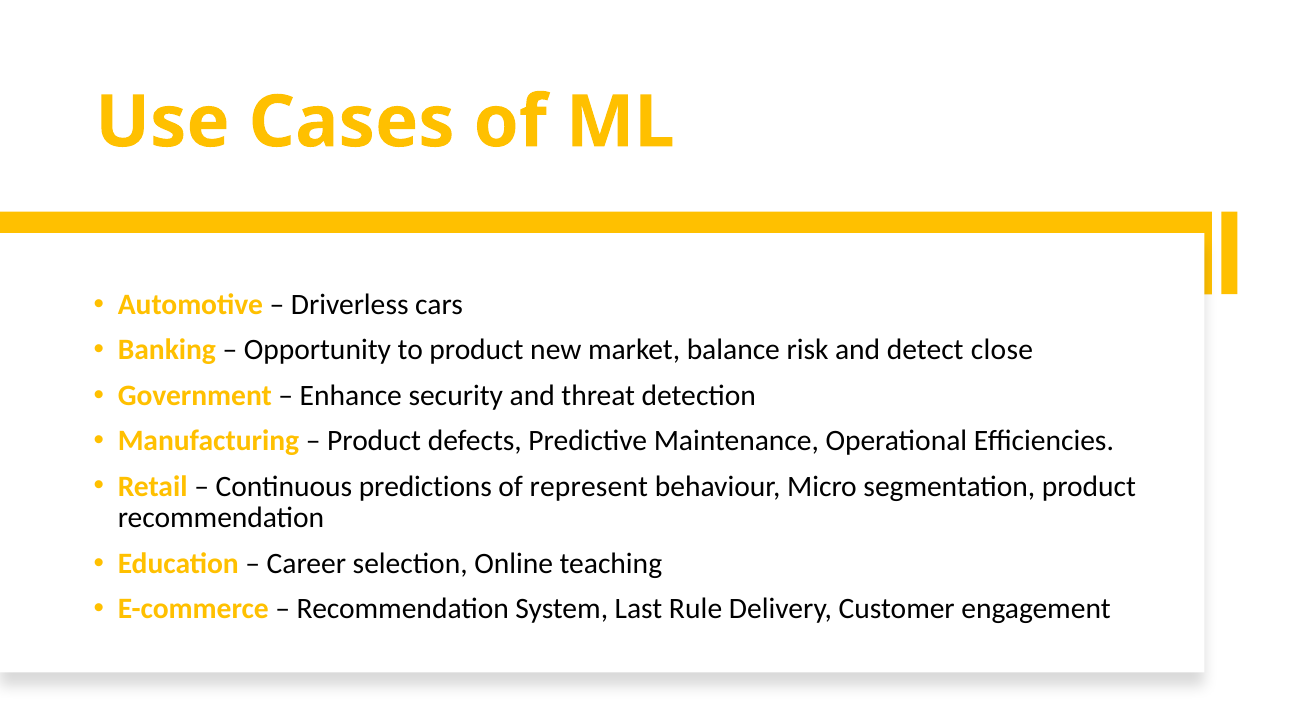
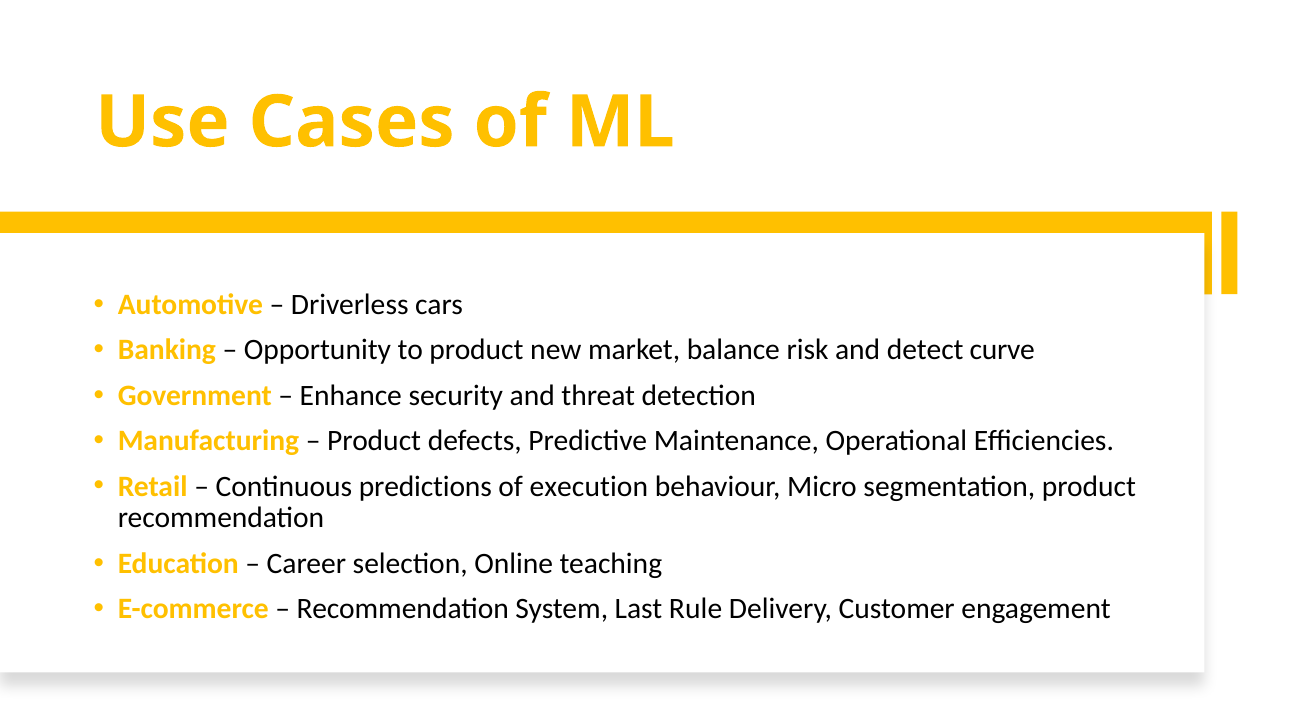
close: close -> curve (1002, 350)
represent: represent -> execution (589, 486)
